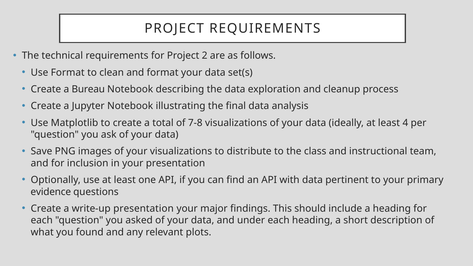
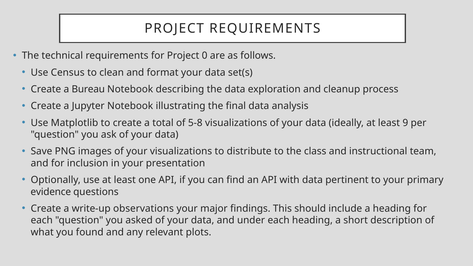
2: 2 -> 0 (205, 56)
Use Format: Format -> Census (68, 73)
7-8: 7-8 -> 5-8 (195, 123)
4: 4 -> 9 (405, 123)
write-up presentation: presentation -> observations (144, 209)
